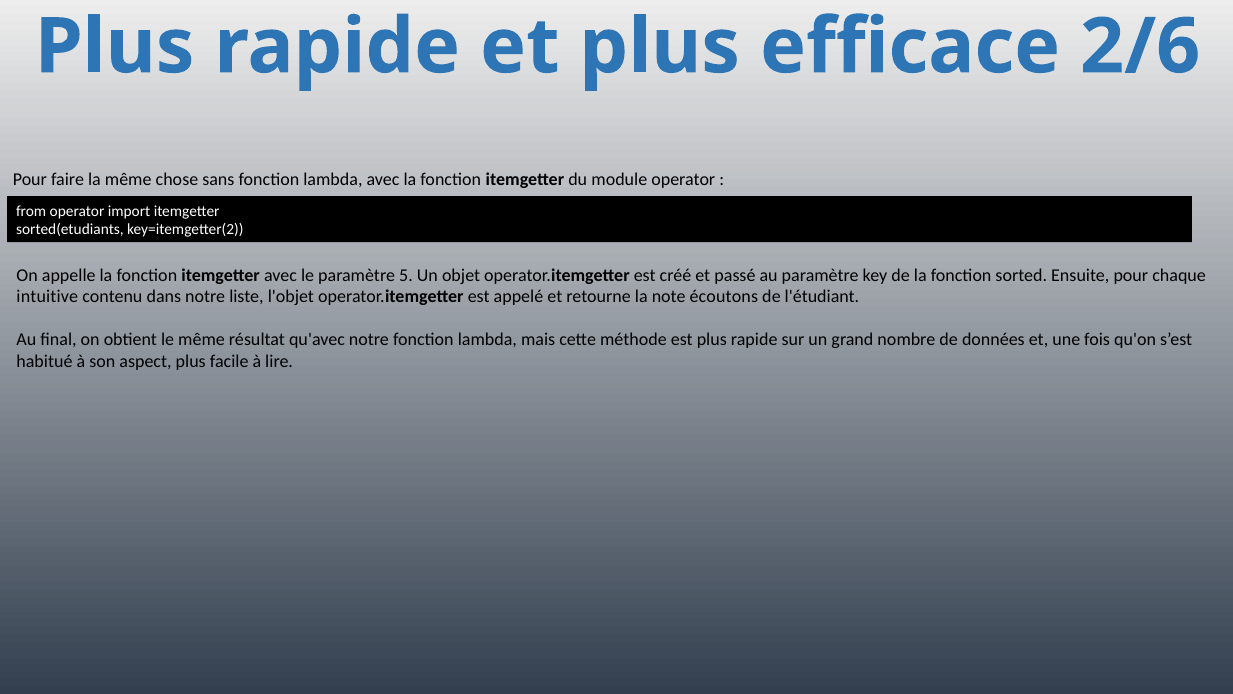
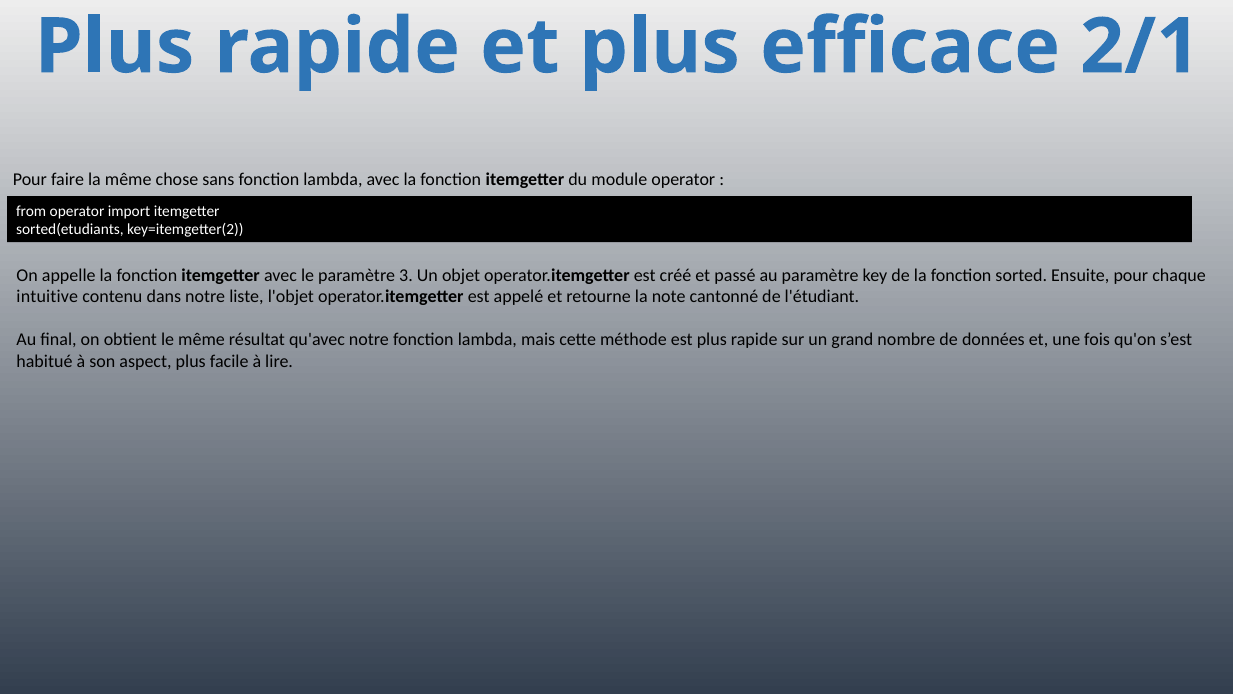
2/6: 2/6 -> 2/1 (1140, 47)
5: 5 -> 3 (406, 275)
écoutons: écoutons -> cantonné (724, 296)
